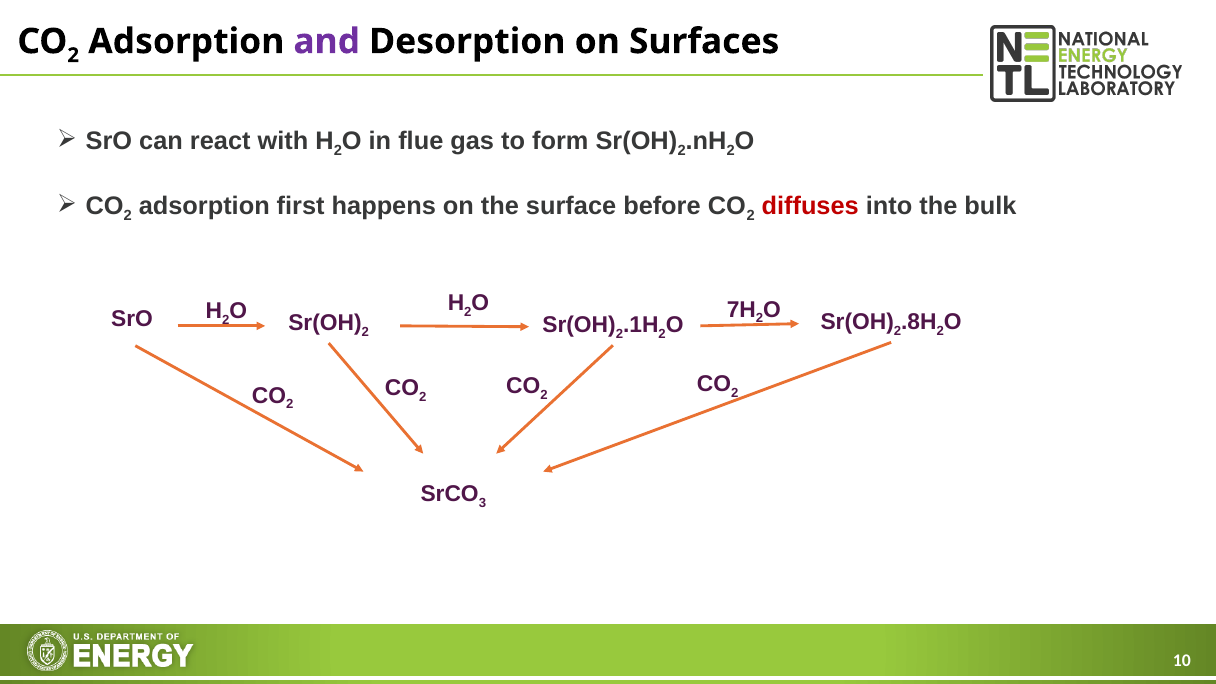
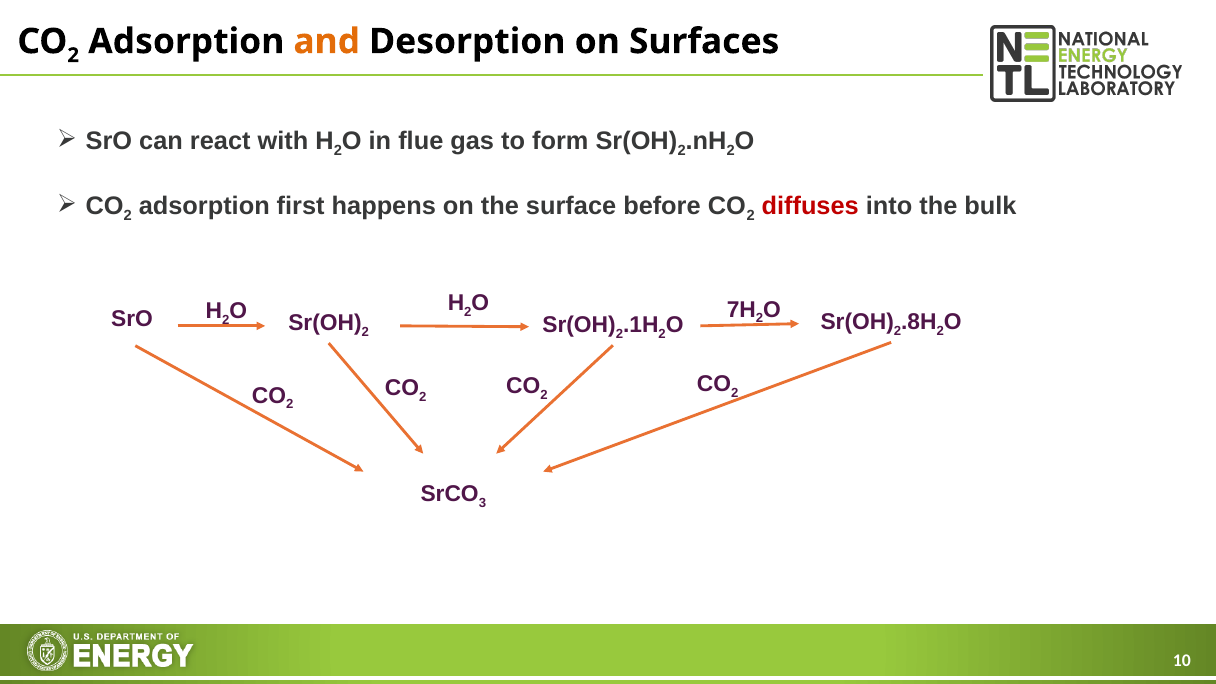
and colour: purple -> orange (327, 42)
